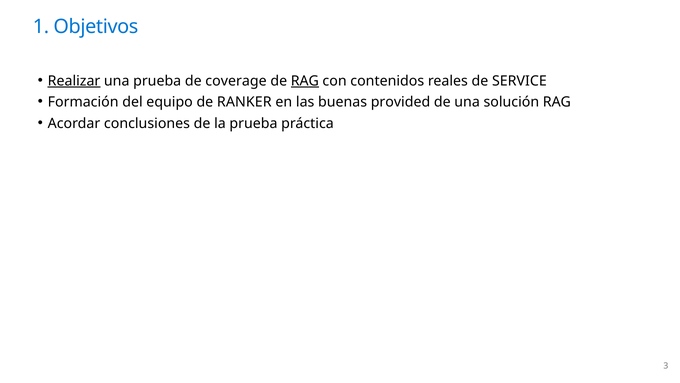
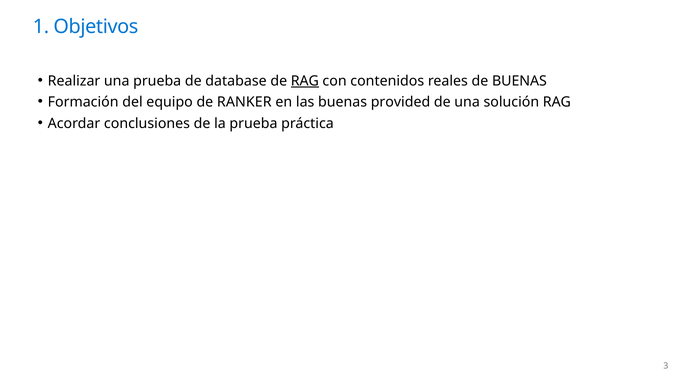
Realizar underline: present -> none (74, 81)
coverage: coverage -> database (236, 81)
de SERVICE: SERVICE -> BUENAS (519, 81)
